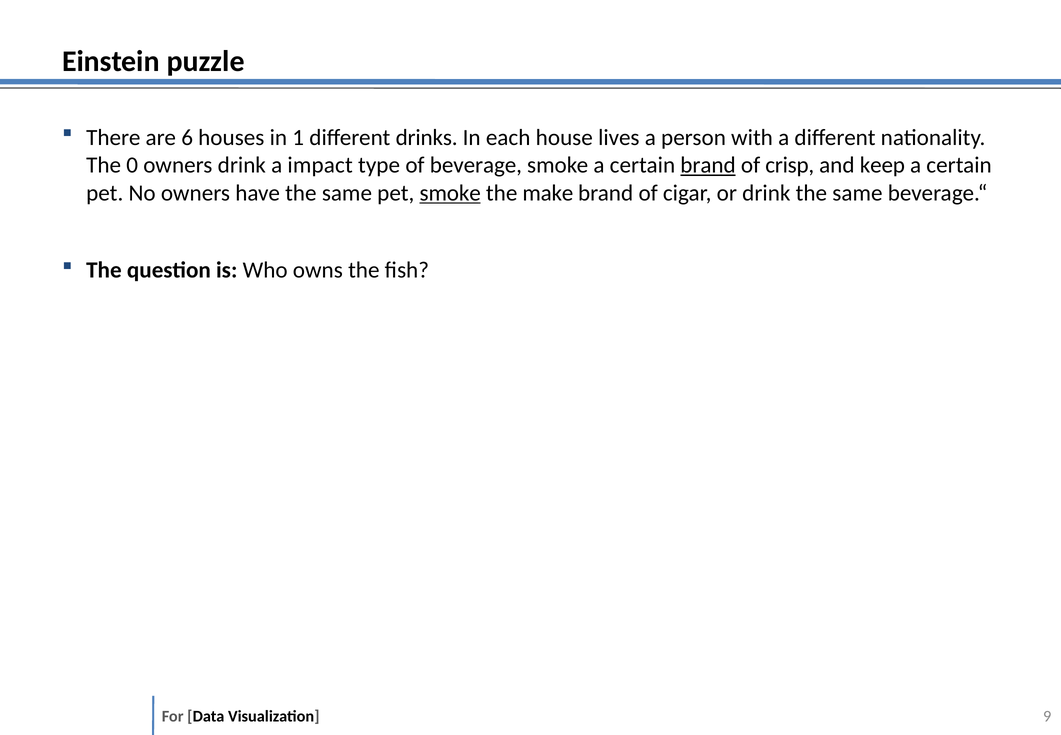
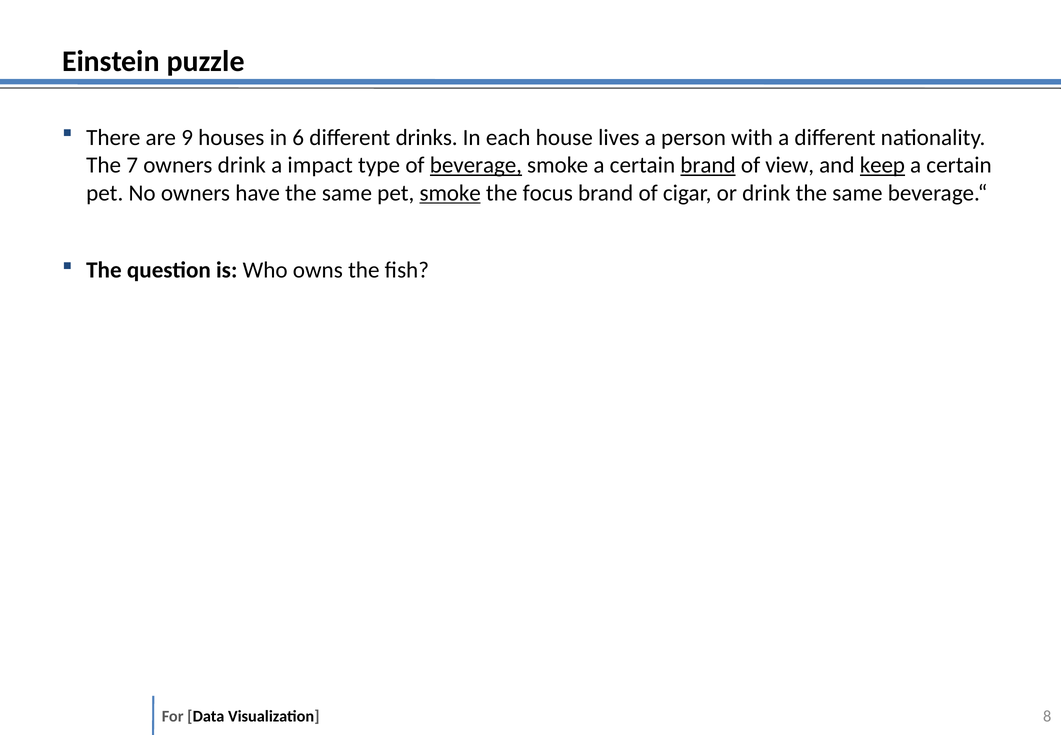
6: 6 -> 9 (187, 137)
1: 1 -> 6 (298, 137)
0: 0 -> 7 (132, 165)
beverage underline: none -> present (476, 165)
crisp: crisp -> view (790, 165)
keep underline: none -> present (882, 165)
make: make -> focus (548, 193)
9: 9 -> 8 (1047, 716)
